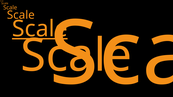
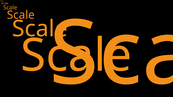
Scale underline: present -> none (40, 29)
